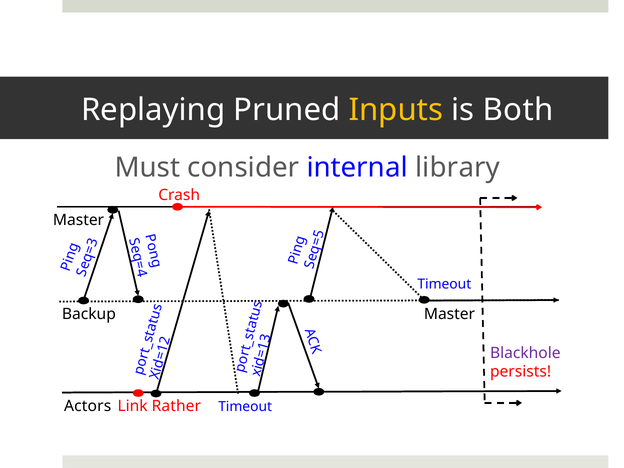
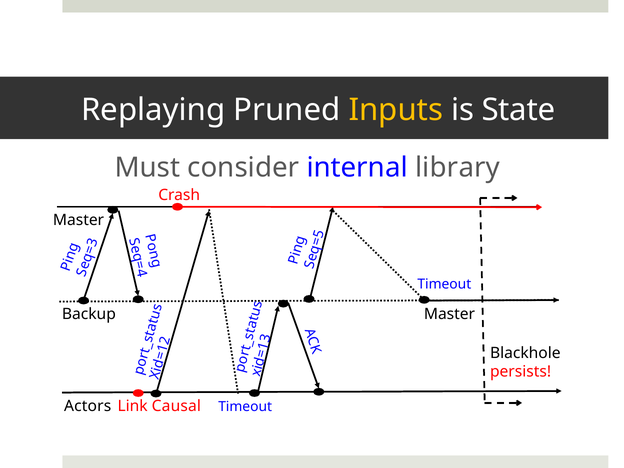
Both: Both -> State (518, 110)
Blackhole colour: purple -> black (525, 353)
Rather: Rather -> Causal (176, 406)
